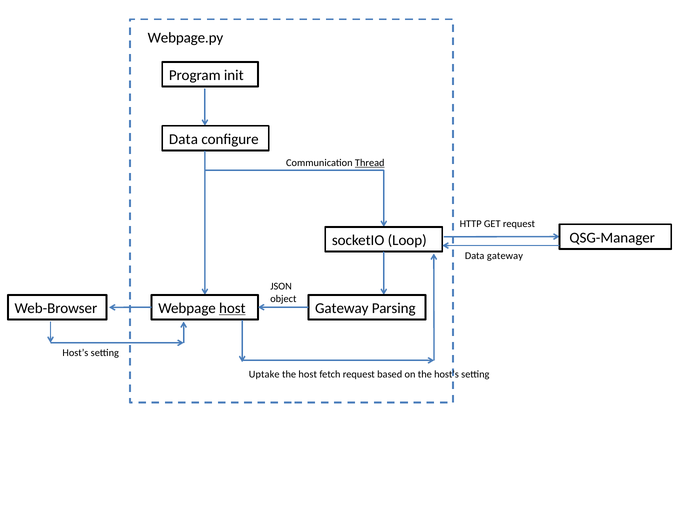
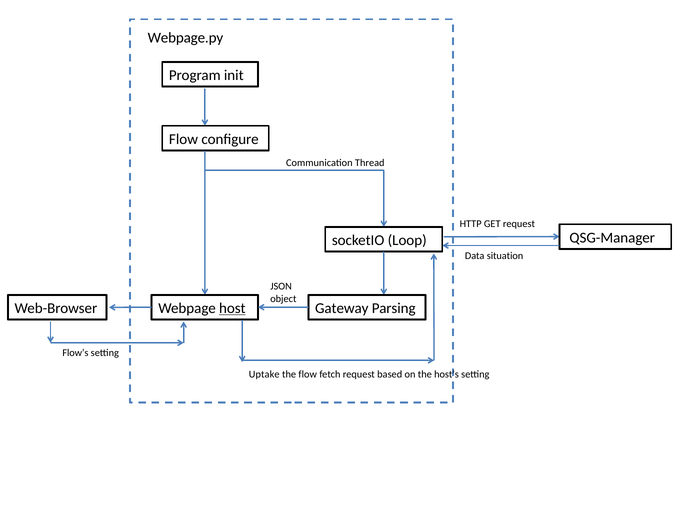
Data: Data -> Flow (183, 139)
Thread underline: present -> none (370, 163)
Data gateway: gateway -> situation (505, 256)
Host’s: Host’s -> Flow’s (75, 353)
the host: host -> flow (308, 374)
